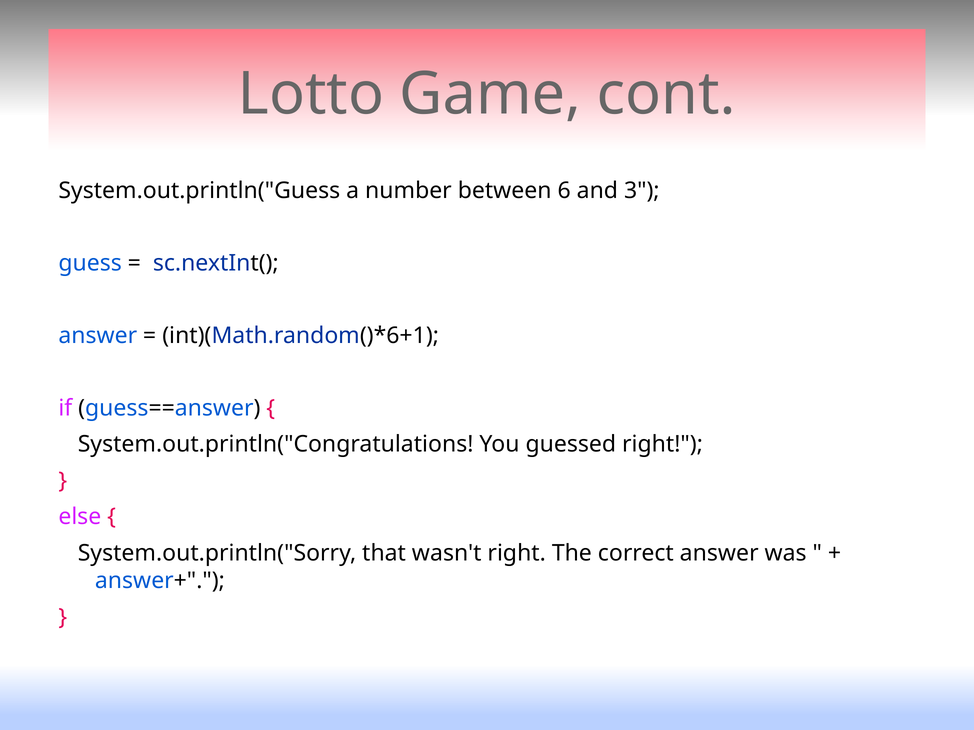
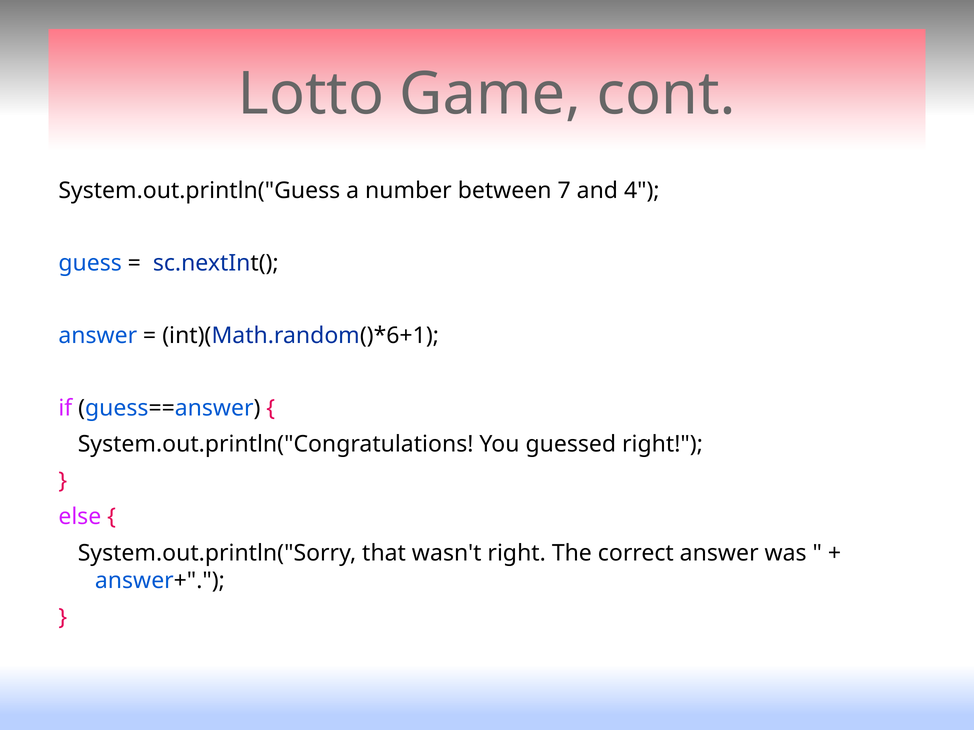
6: 6 -> 7 (564, 191)
3: 3 -> 4 (642, 191)
